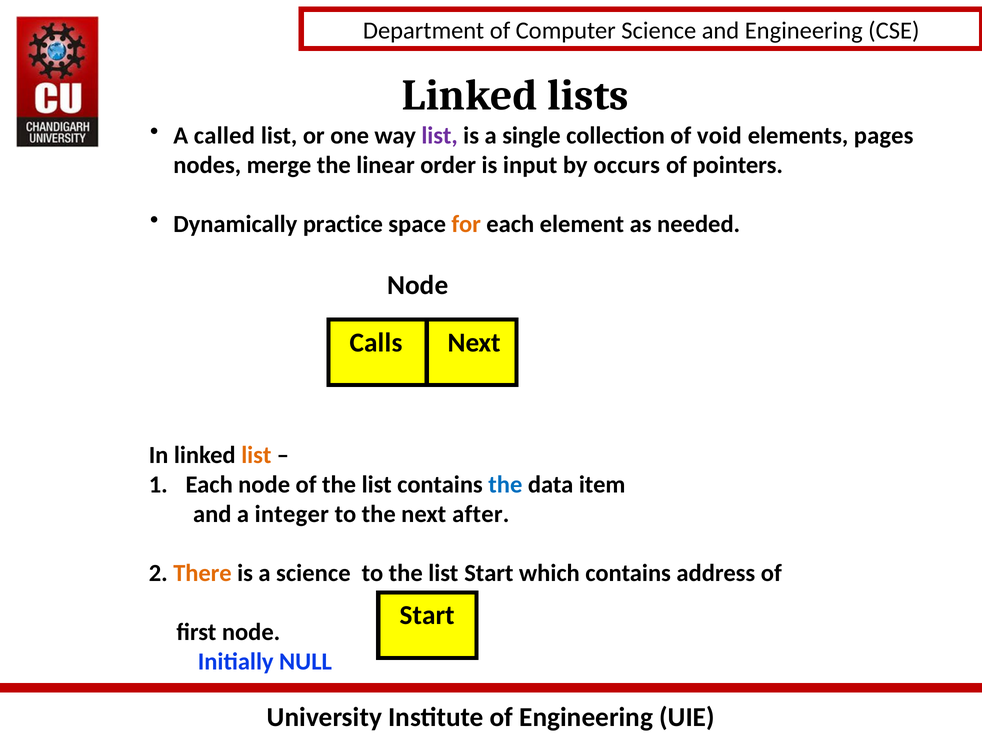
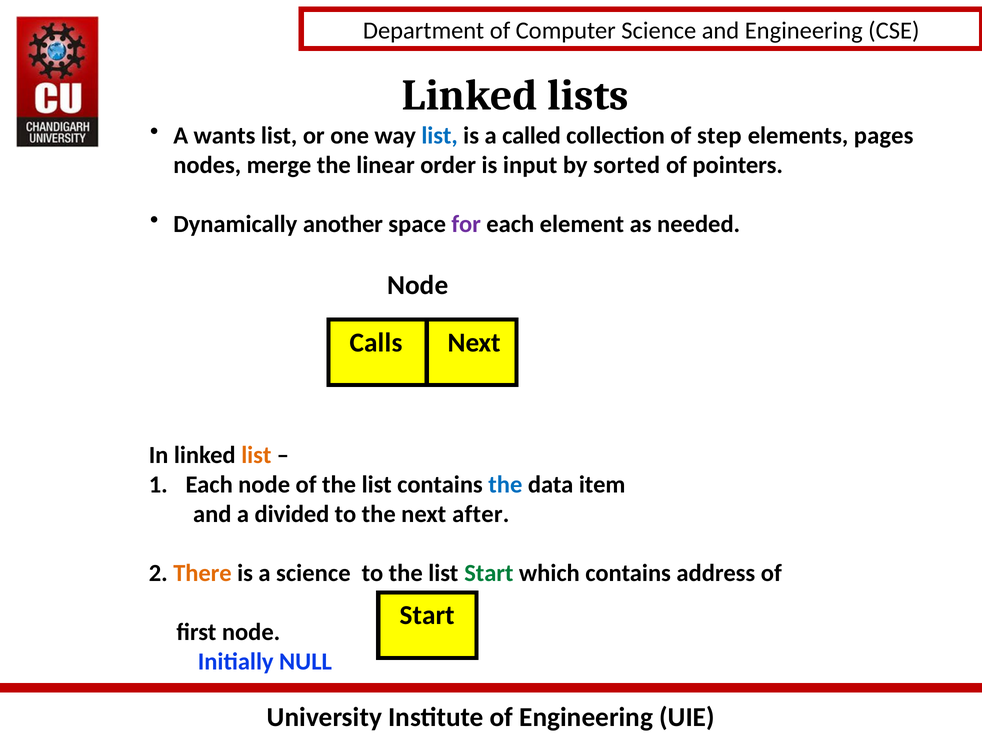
called: called -> wants (224, 136)
list colour: purple -> blue (440, 136)
single: single -> called (532, 136)
void: void -> step (719, 136)
occurs: occurs -> sorted (627, 165)
practice: practice -> another (343, 224)
for colour: orange -> purple (466, 224)
integer: integer -> divided (292, 514)
Start colour: black -> green (489, 573)
